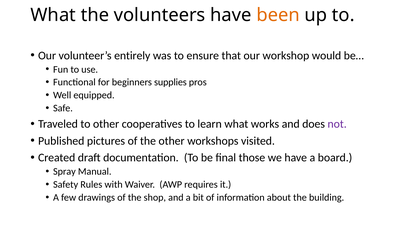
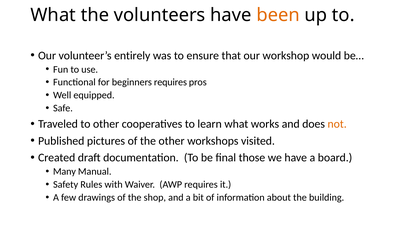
beginners supplies: supplies -> requires (170, 82)
not colour: purple -> orange (337, 124)
Spray: Spray -> Many (64, 171)
